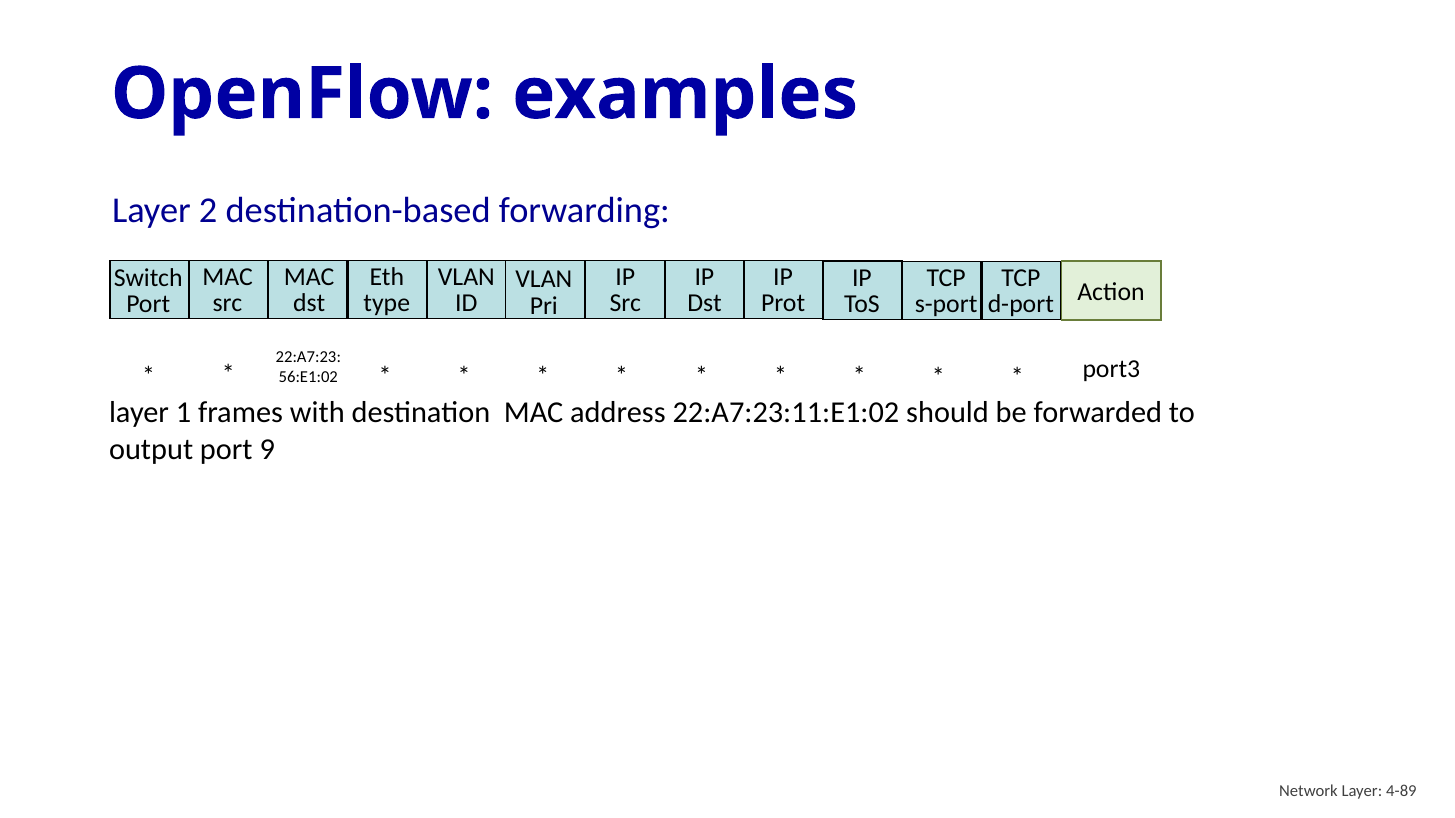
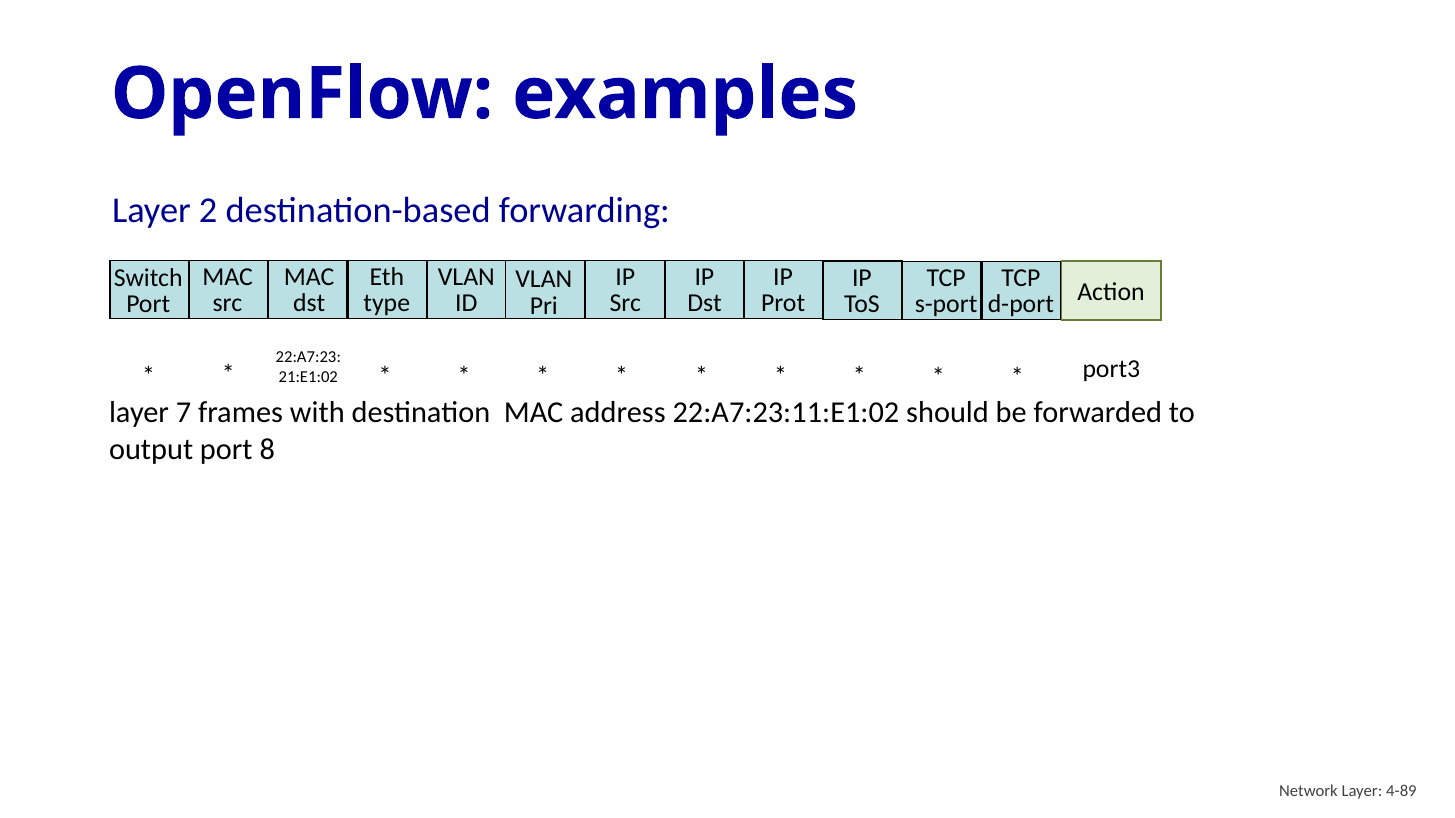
56:E1:02: 56:E1:02 -> 21:E1:02 (308, 377)
1: 1 -> 7 (184, 413)
9: 9 -> 8 (267, 449)
